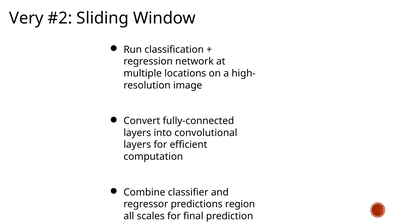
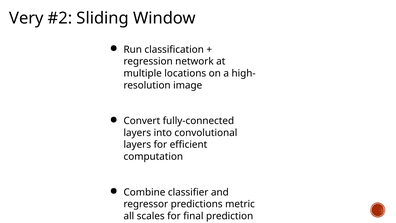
region: region -> metric (240, 204)
